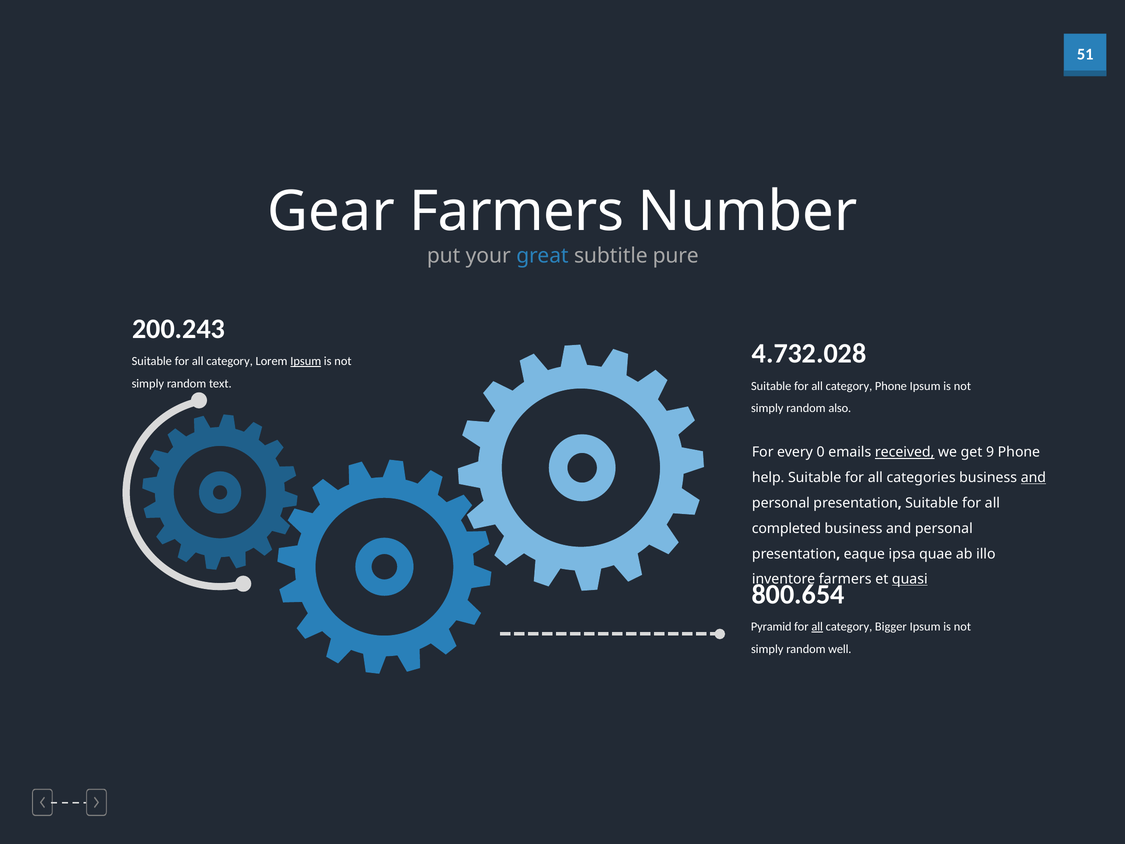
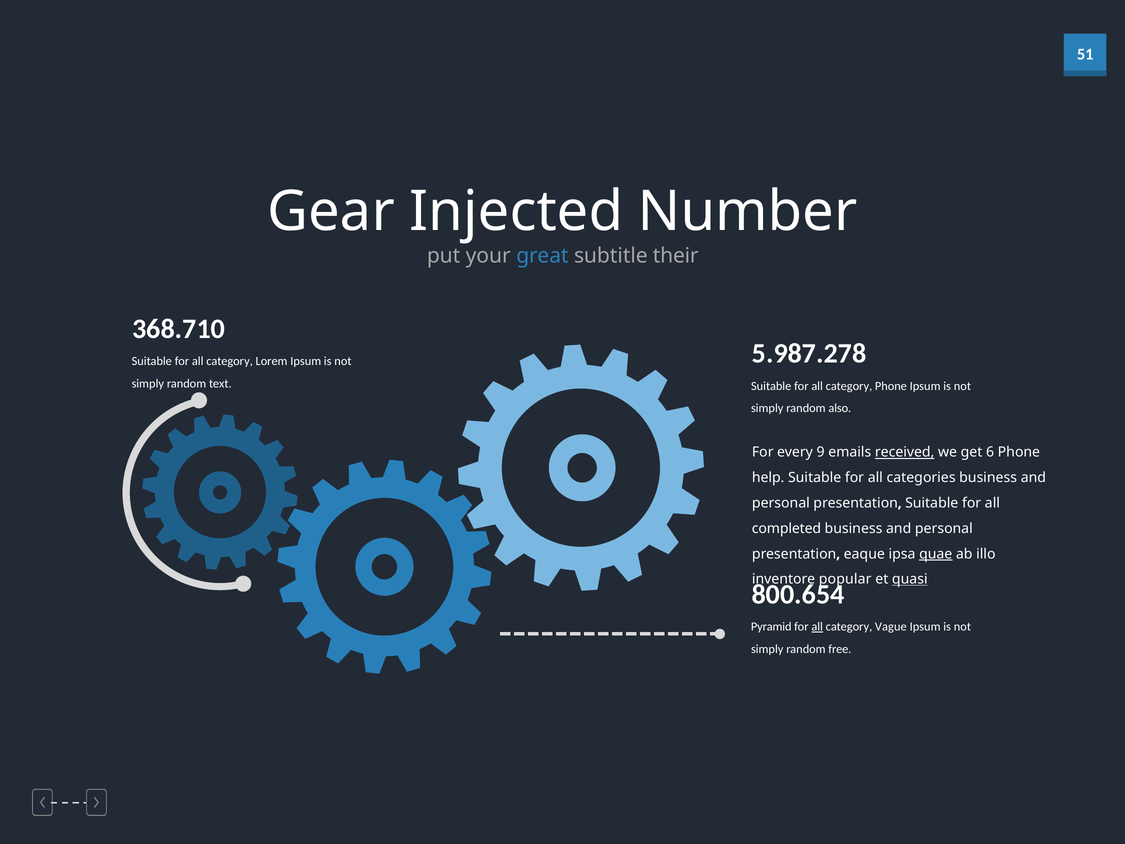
Gear Farmers: Farmers -> Injected (516, 211)
pure: pure -> their (676, 256)
200.243: 200.243 -> 368.710 (179, 329)
4.732.028: 4.732.028 -> 5.987.278 (809, 354)
Ipsum underline: present -> none (306, 361)
0: 0 -> 9 (821, 452)
9: 9 -> 6 (990, 452)
and underline: present -> none (1033, 478)
quae underline: none -> present (936, 554)
farmers: farmers -> popular (845, 579)
Bigger: Bigger -> Vague (891, 627)
well: well -> free (840, 649)
